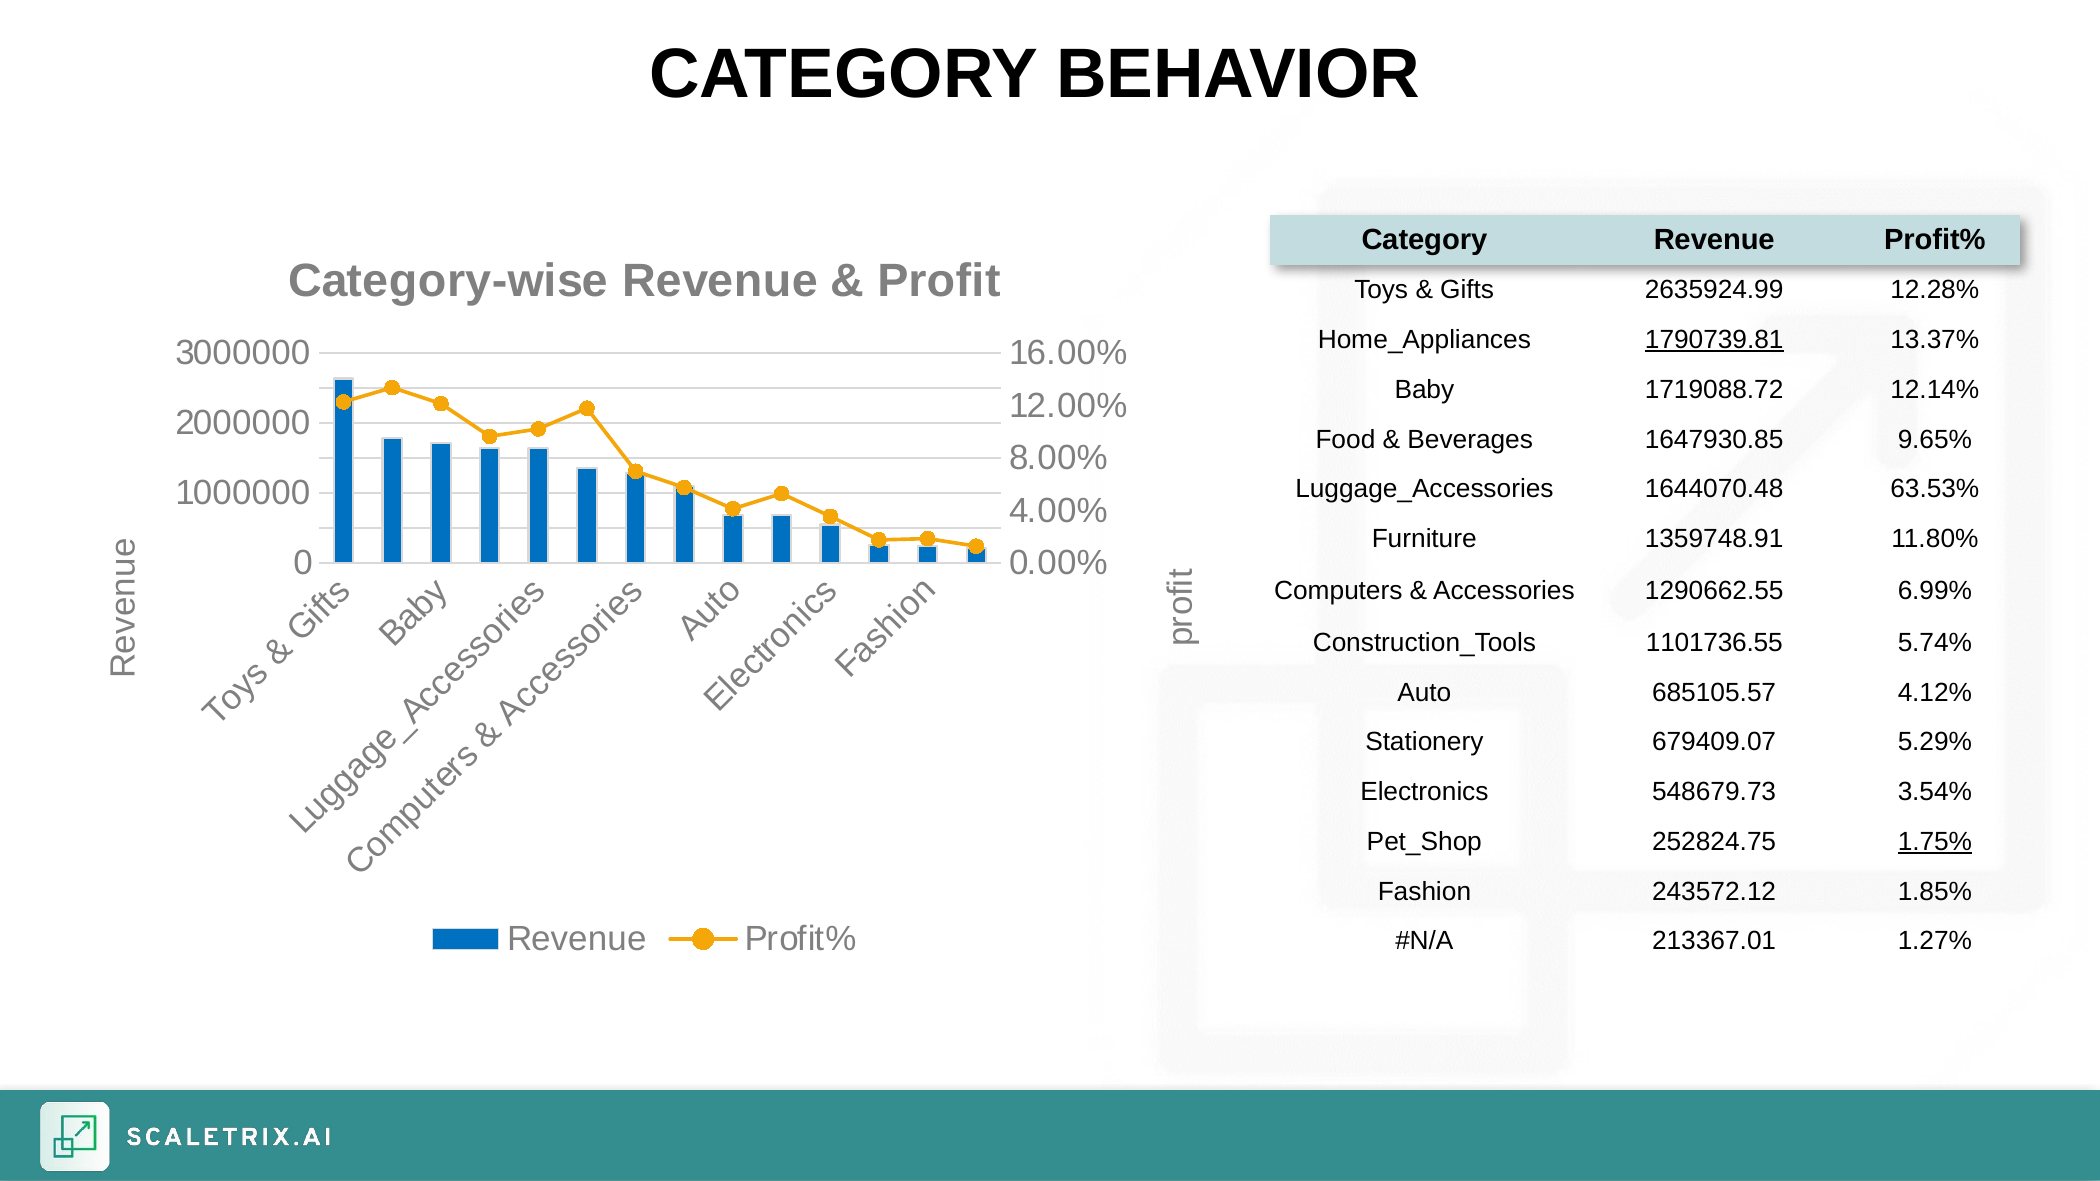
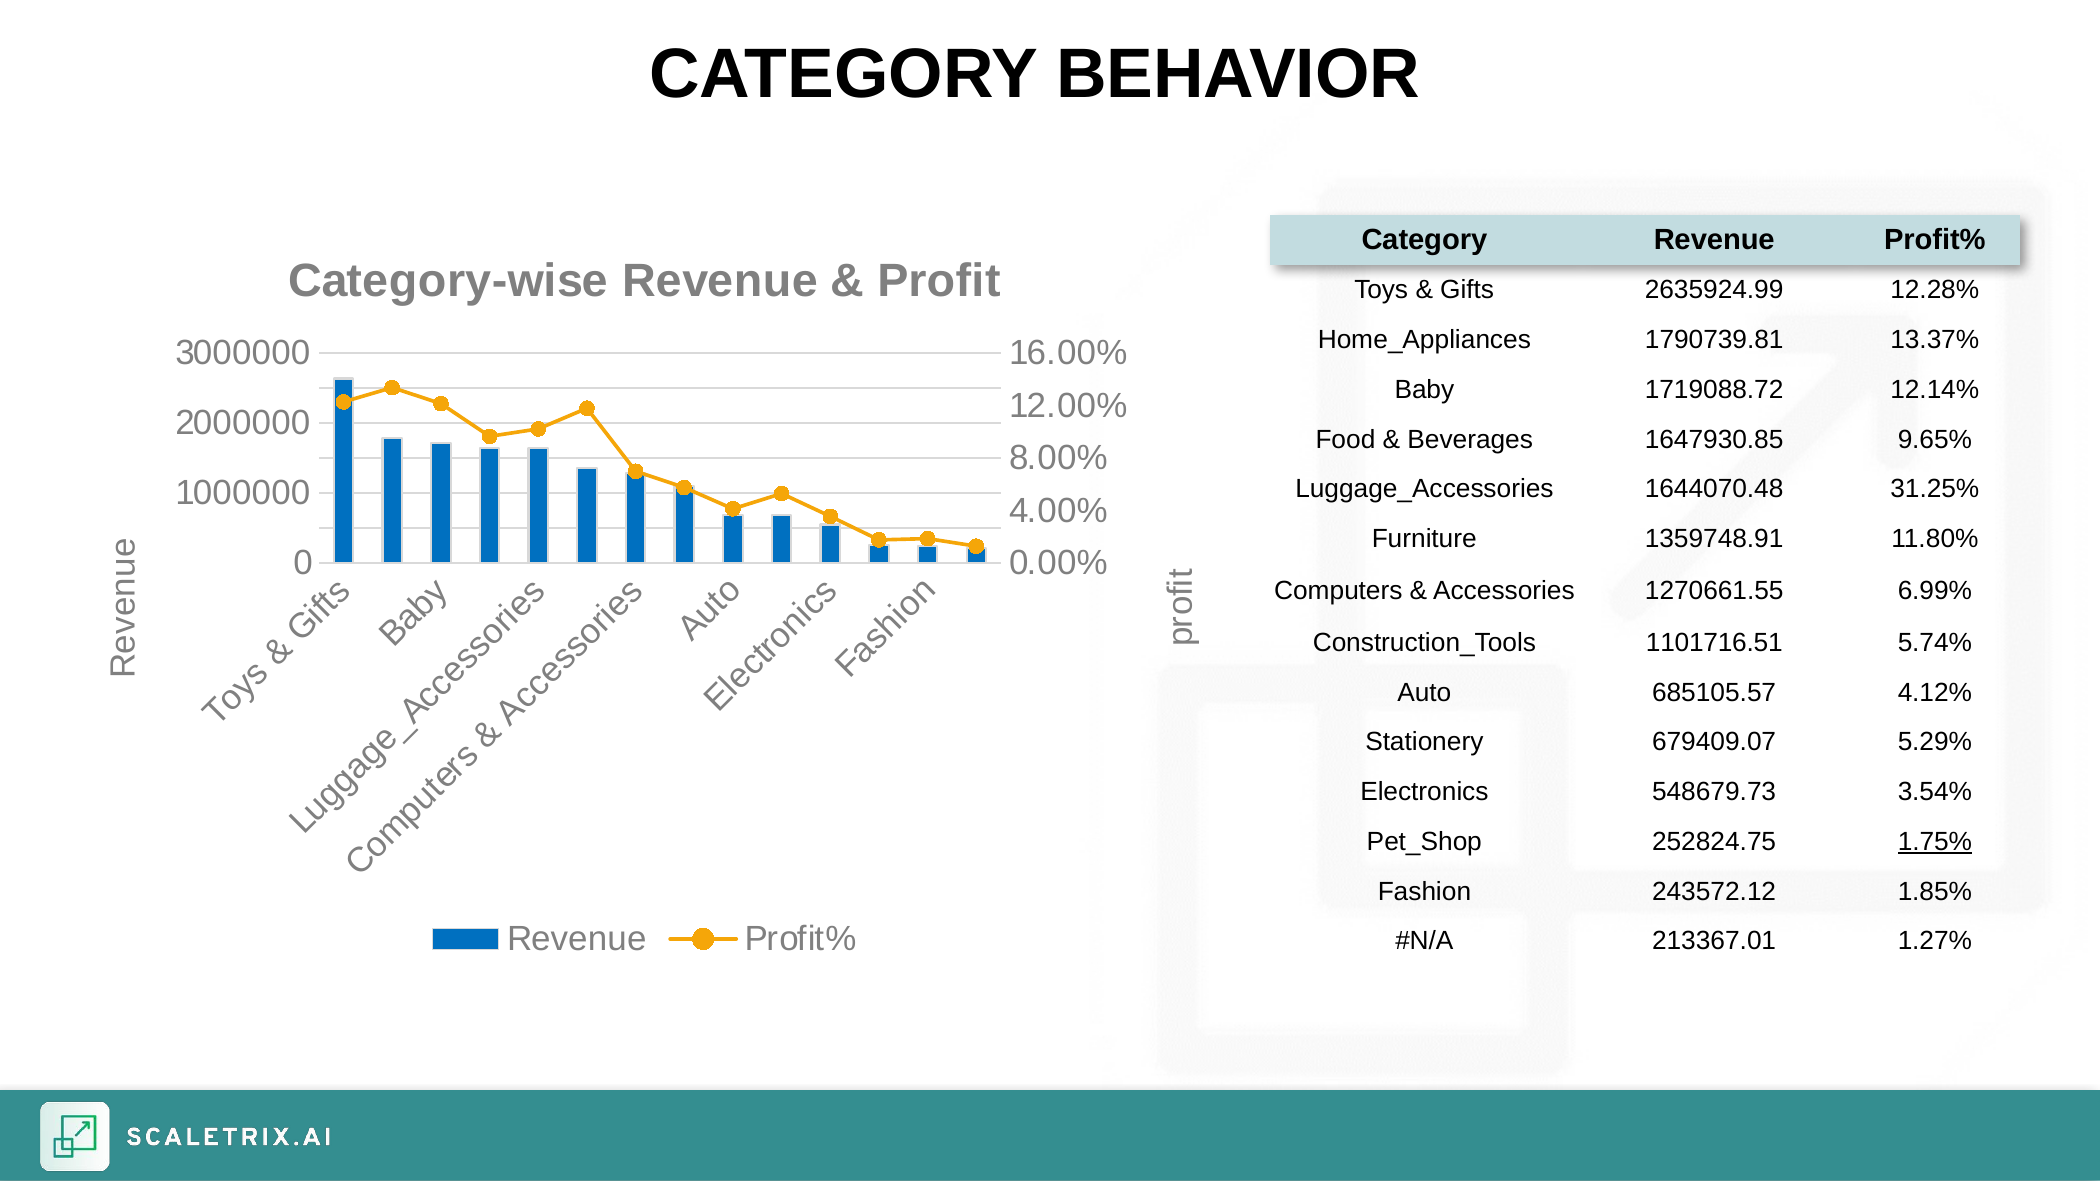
1790739.81 underline: present -> none (1714, 340)
63.53%: 63.53% -> 31.25% (1935, 489)
1290662.55: 1290662.55 -> 1270661.55 (1714, 591)
1101736.55: 1101736.55 -> 1101716.51 (1714, 643)
